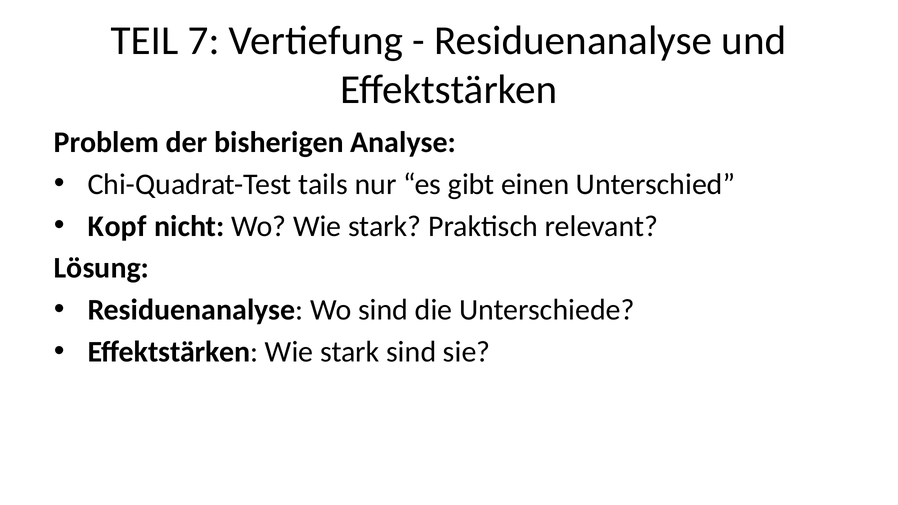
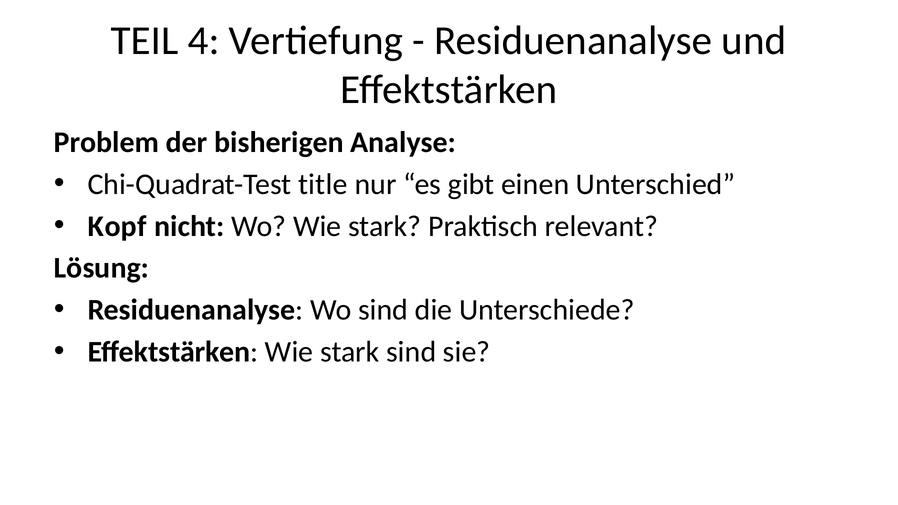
7: 7 -> 4 (204, 40)
tails: tails -> title (323, 184)
